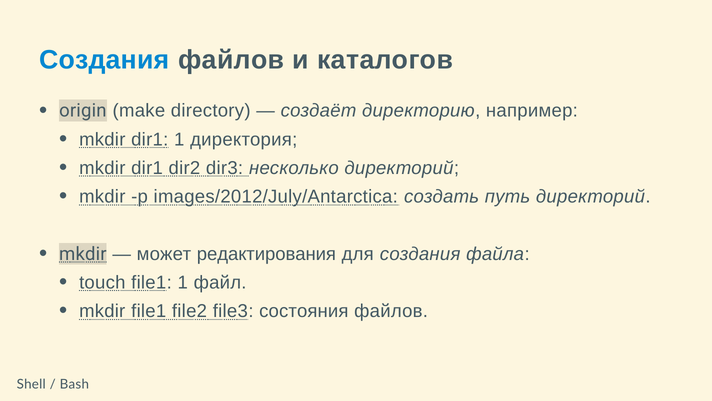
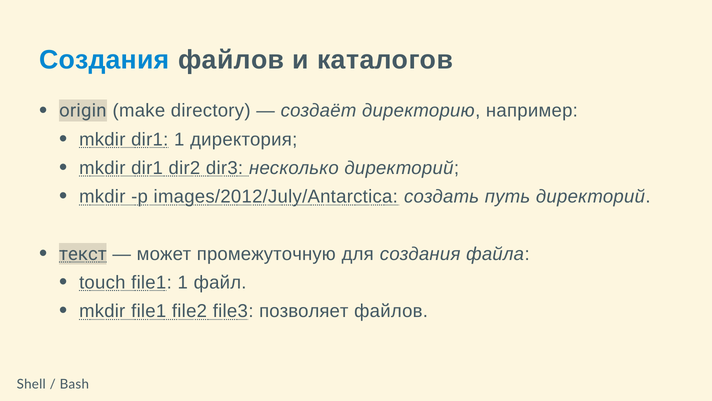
mkdir: mkdir -> текст (83, 254)
редактирования: редактирования -> промежуточную (266, 254)
состояния: состояния -> позволяет (304, 311)
